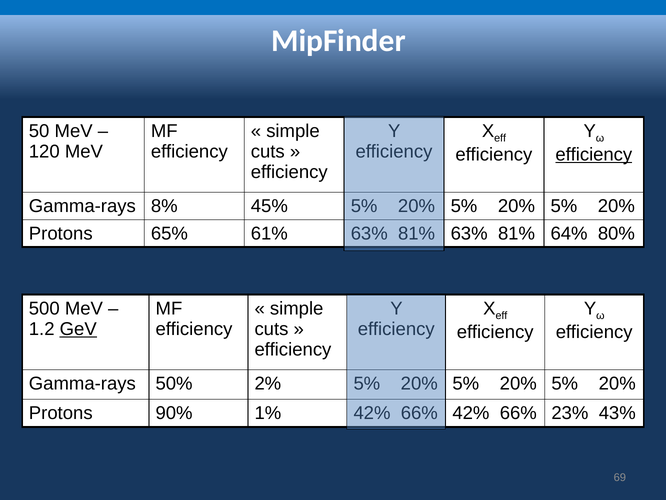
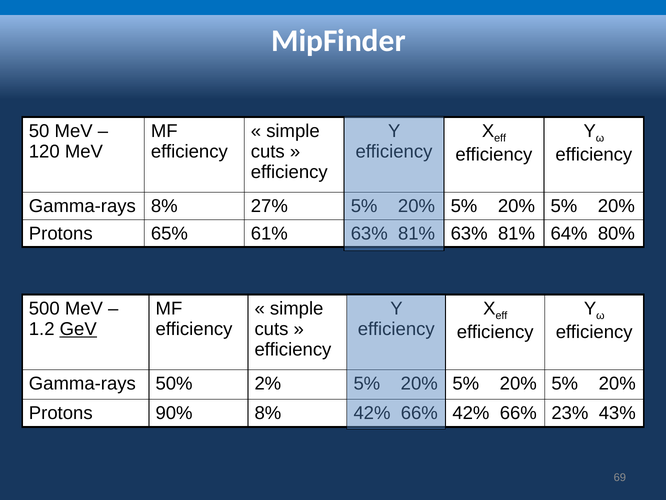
efficiency underline: present -> none (594, 154)
45%: 45% -> 27% (269, 206)
90% 1%: 1% -> 8% (268, 413)
